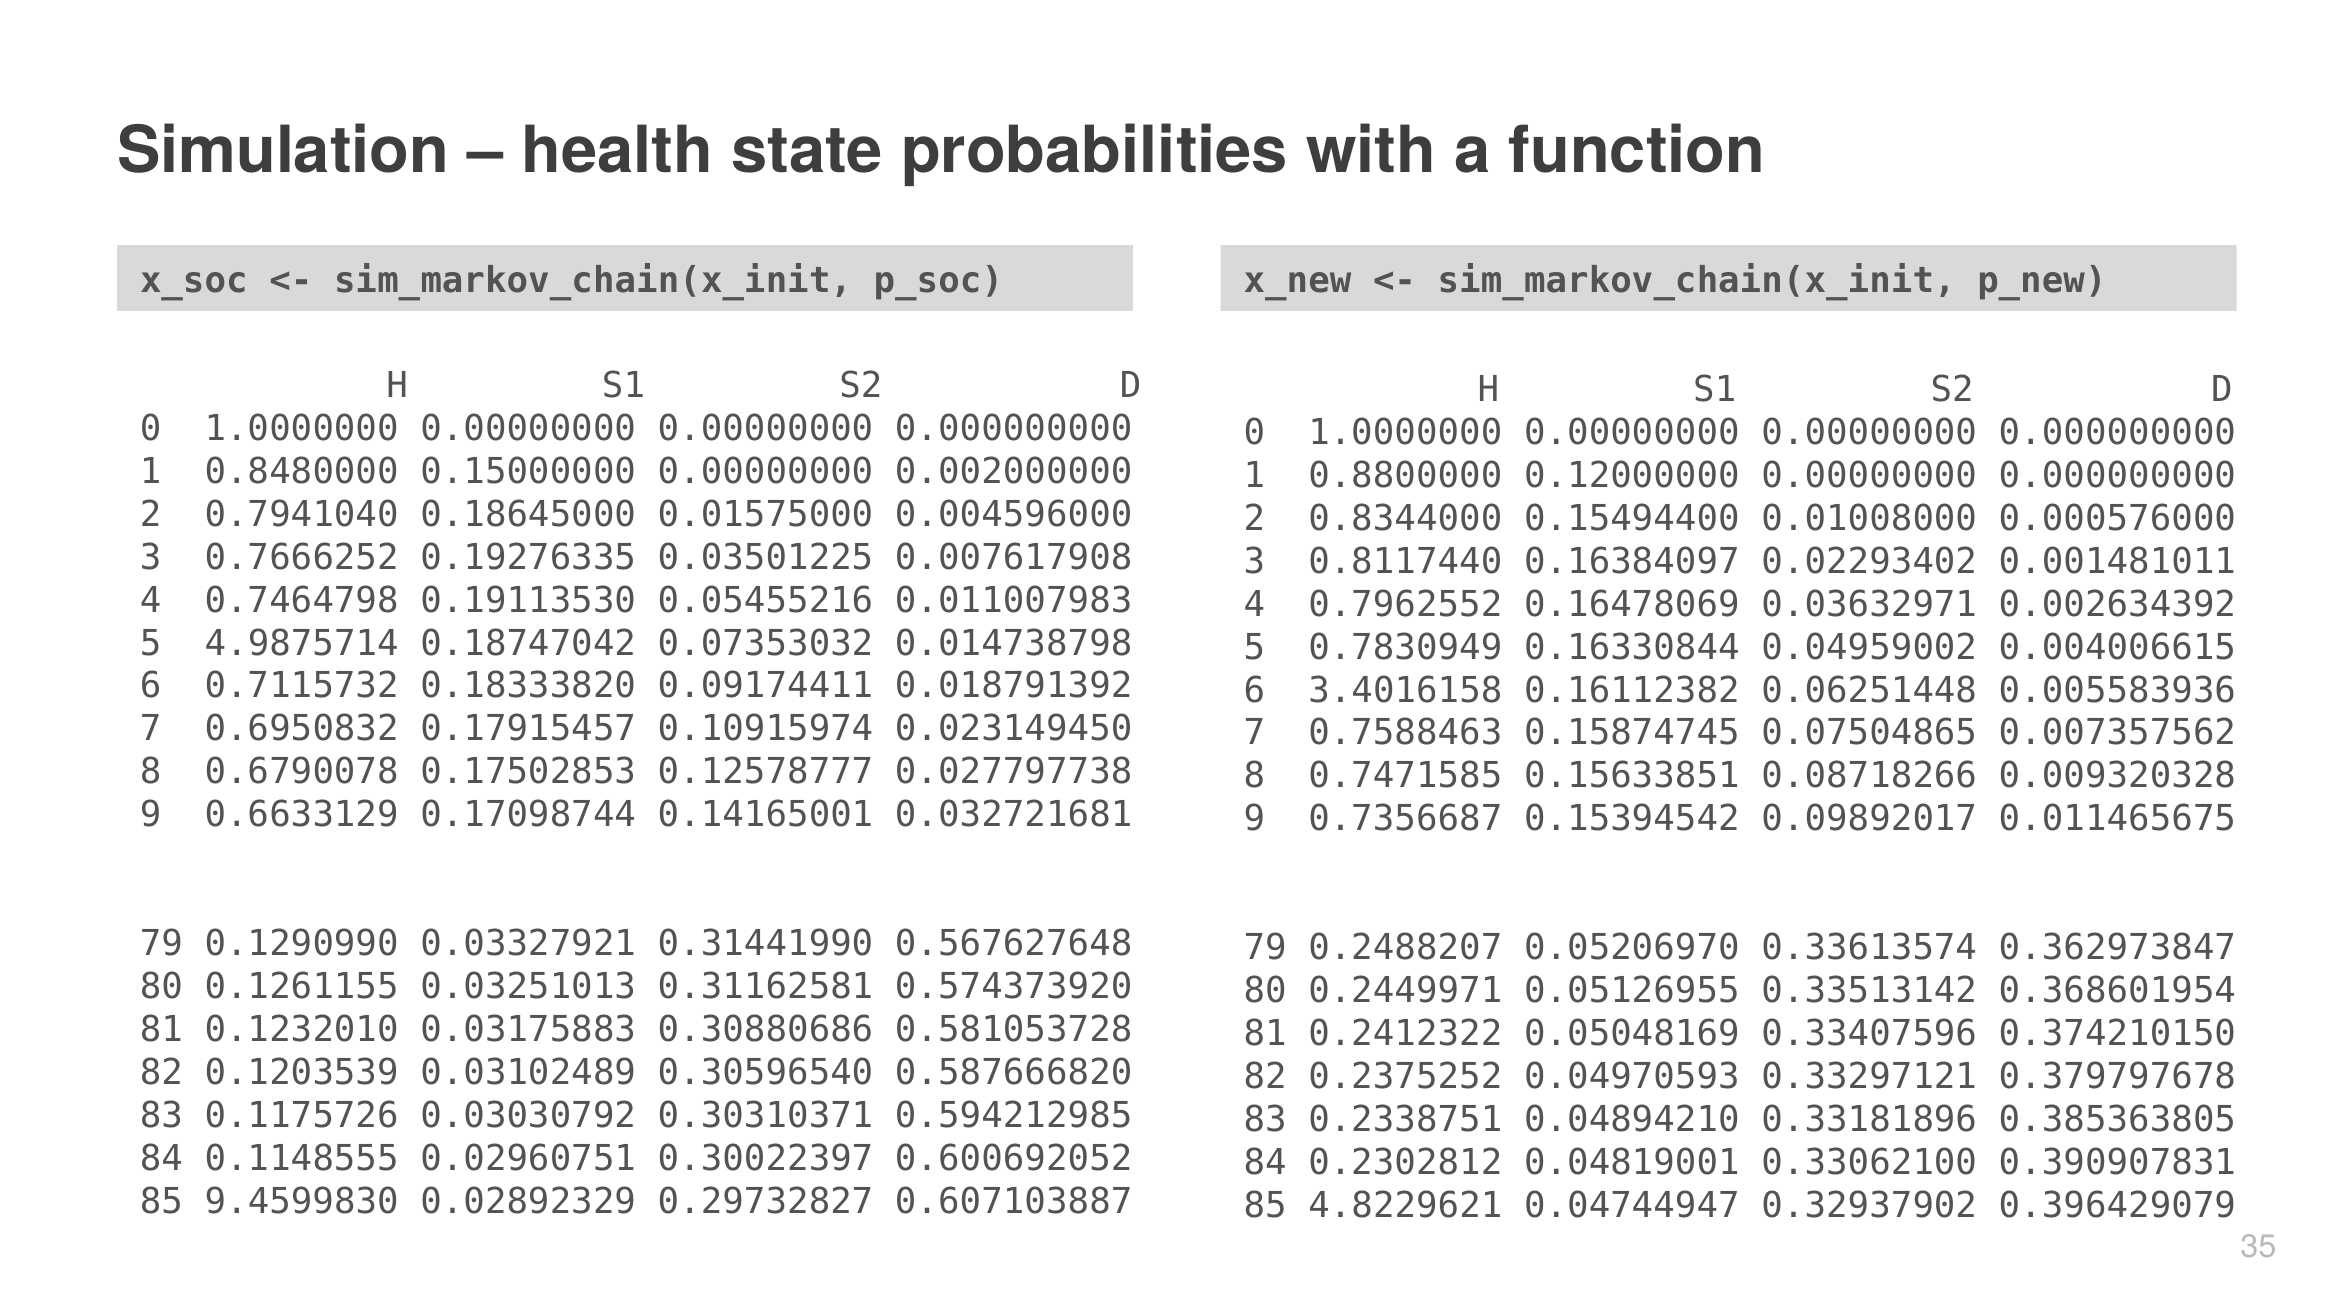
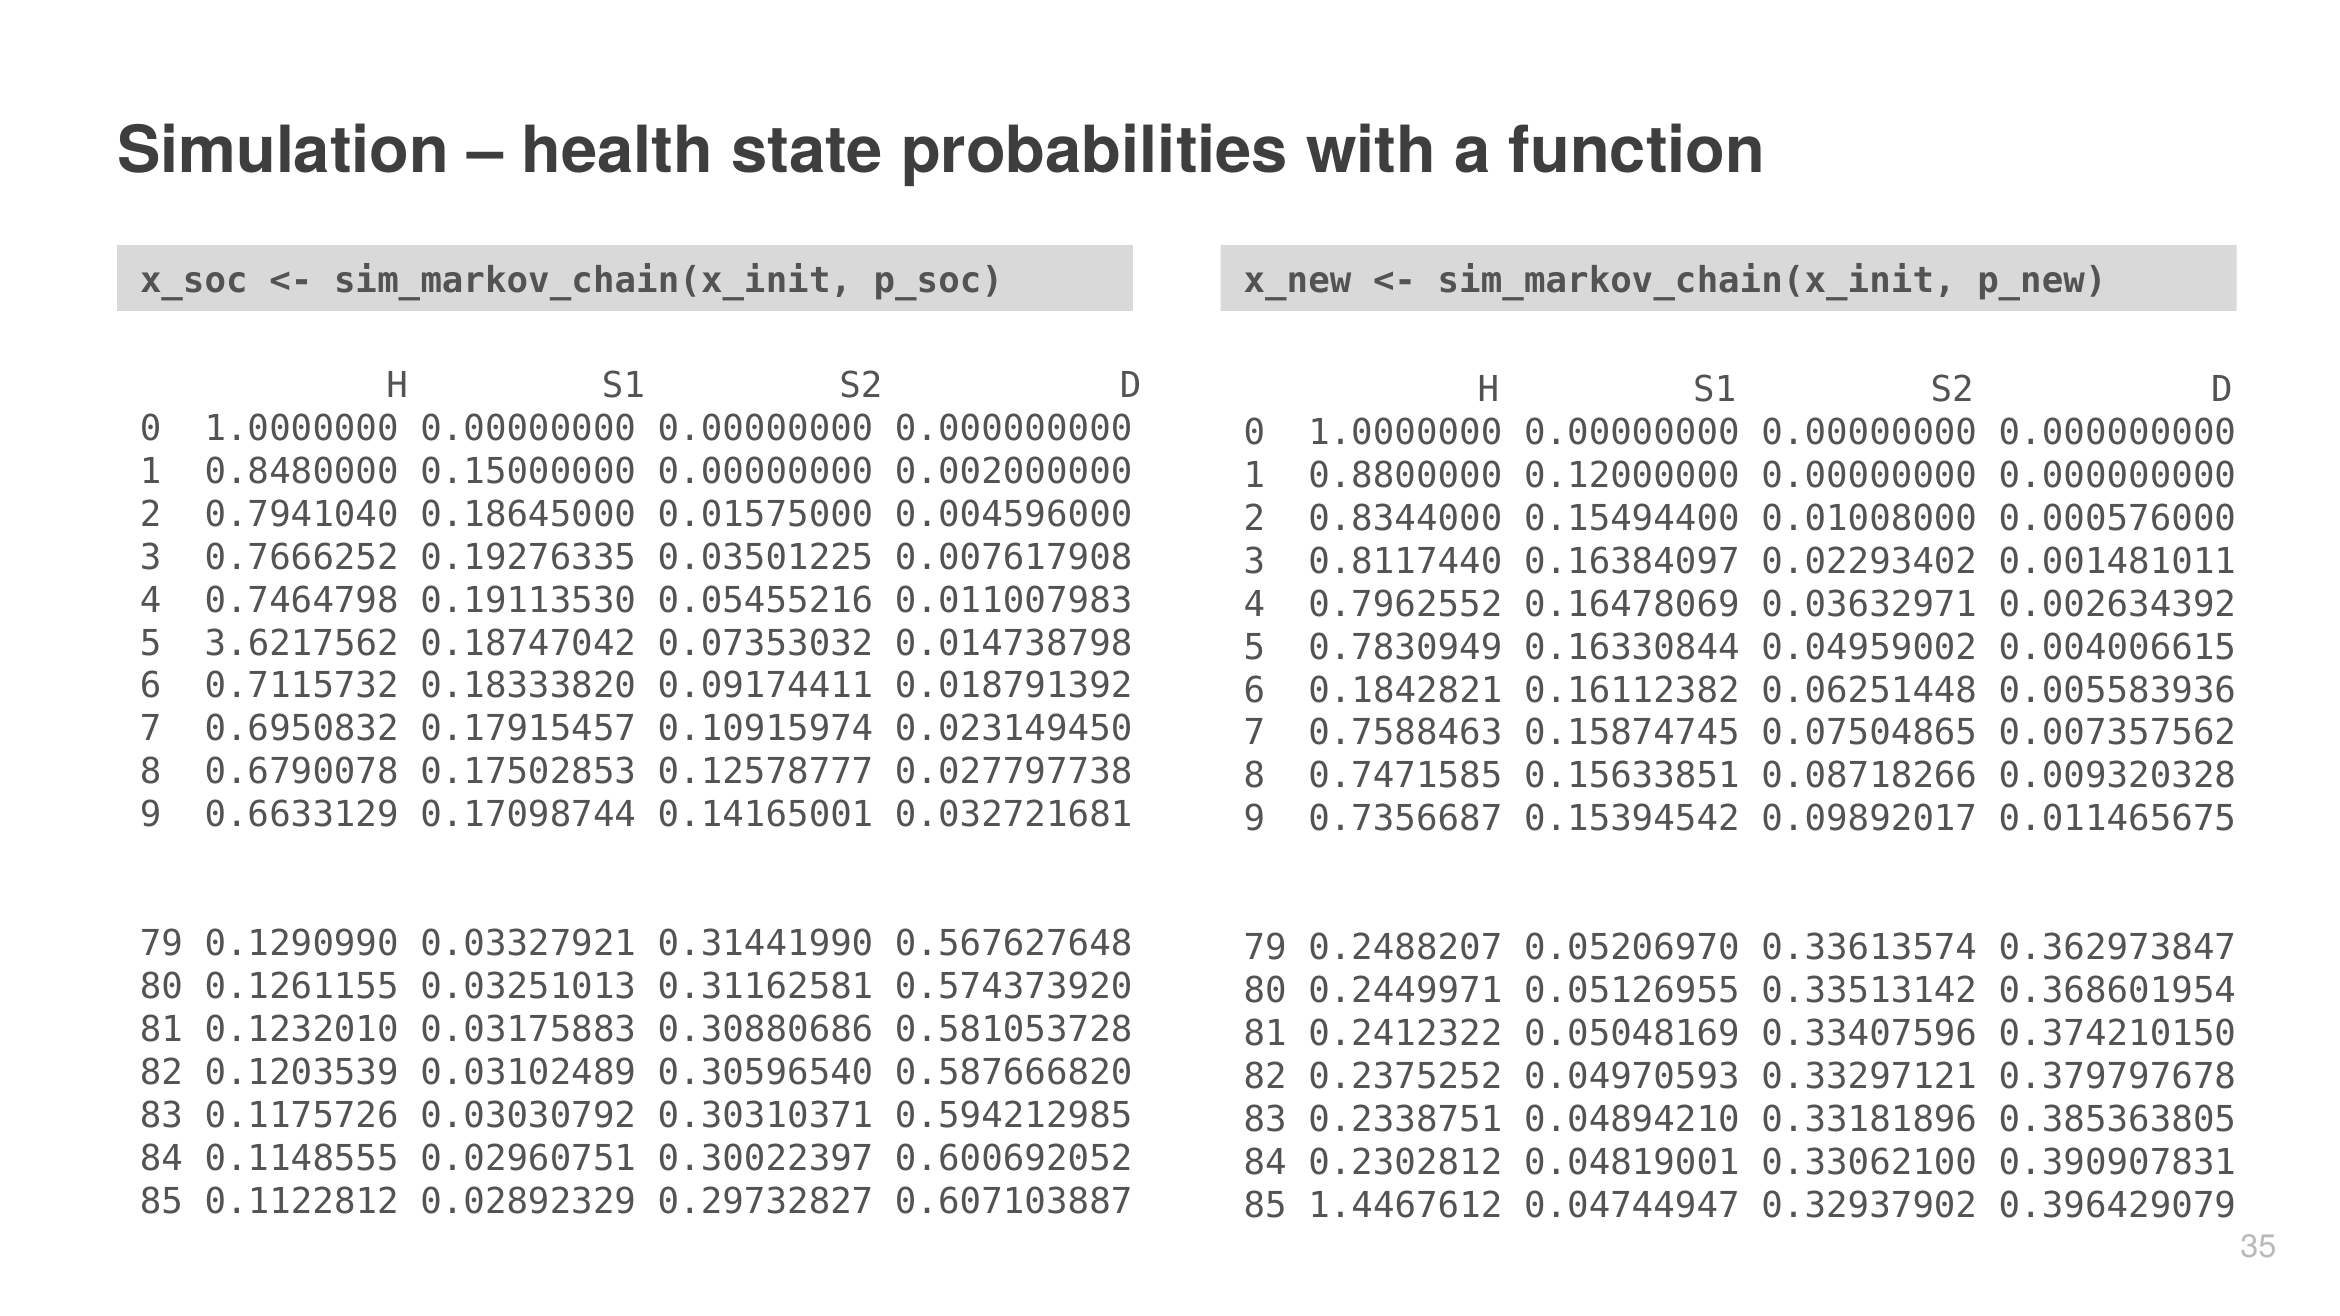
4.9875714: 4.9875714 -> 3.6217562 (302, 643)
3.4016158: 3.4016158 -> 0.1842821 (1405, 690)
9.4599830: 9.4599830 -> 0.1122812 (302, 1202)
4.8229621: 4.8229621 -> 1.4467612 (1405, 1206)
